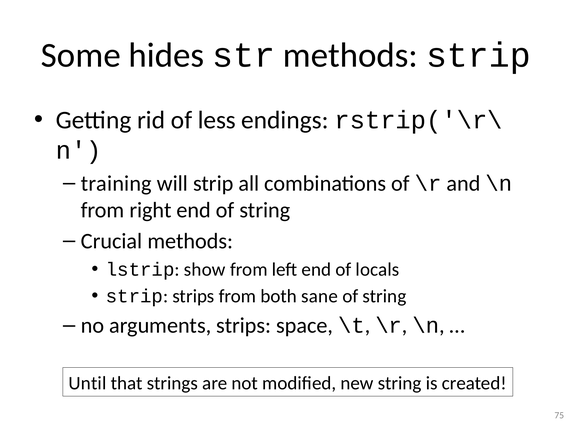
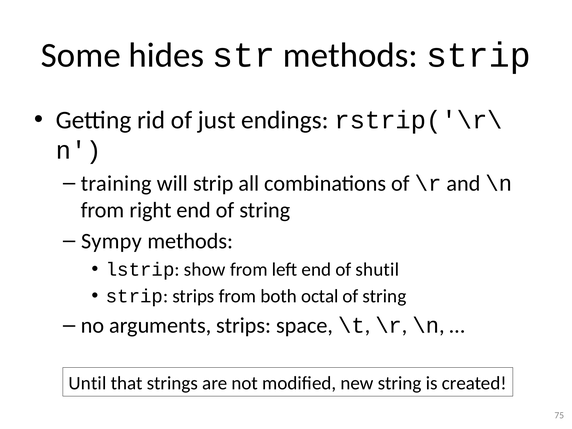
less: less -> just (217, 120)
Crucial: Crucial -> Sympy (111, 241)
locals: locals -> shutil (377, 269)
sane: sane -> octal (320, 296)
